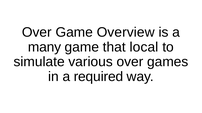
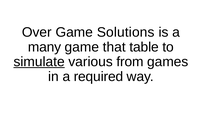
Overview: Overview -> Solutions (126, 32)
local: local -> table (144, 47)
simulate underline: none -> present (39, 62)
various over: over -> from (130, 62)
